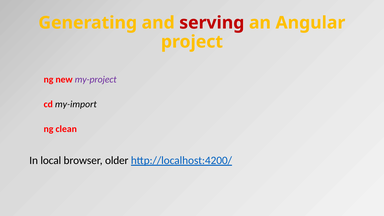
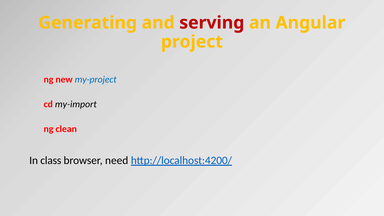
my-project colour: purple -> blue (96, 80)
local: local -> class (51, 160)
older: older -> need (117, 160)
